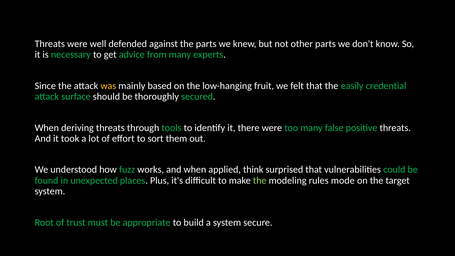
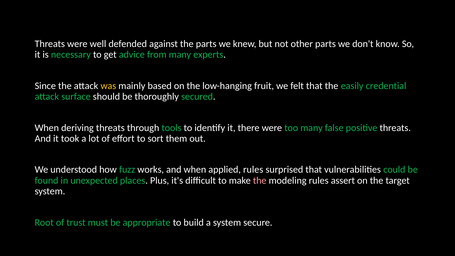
applied think: think -> rules (253, 170)
the colour: light green -> pink (260, 180)
mode: mode -> assert (343, 180)
